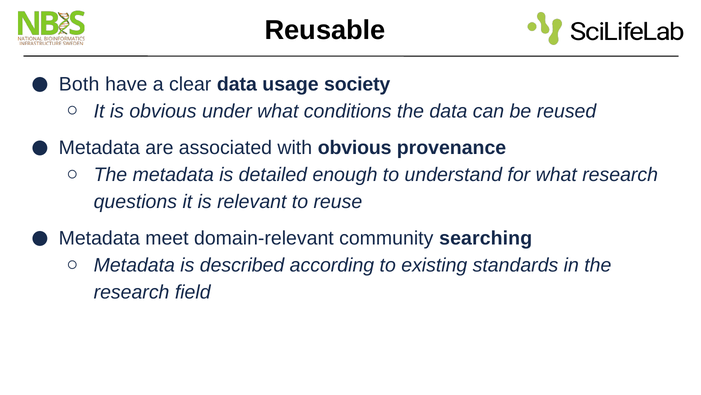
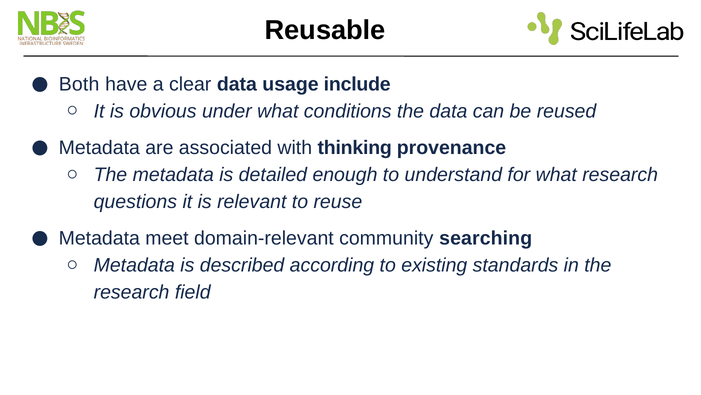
society: society -> include (357, 84)
with obvious: obvious -> thinking (355, 148)
